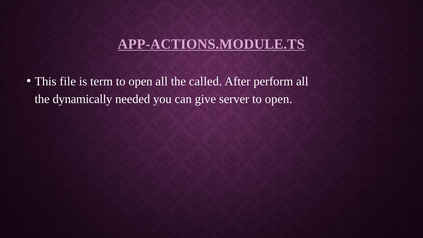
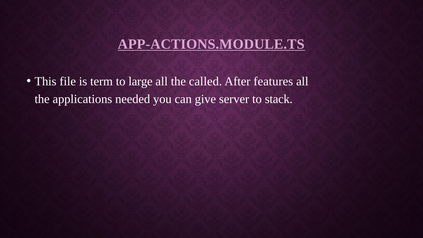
open: open -> large (141, 81)
perform: perform -> features (273, 81)
dynamically: dynamically -> applications (82, 99)
open: open -> stack (279, 99)
